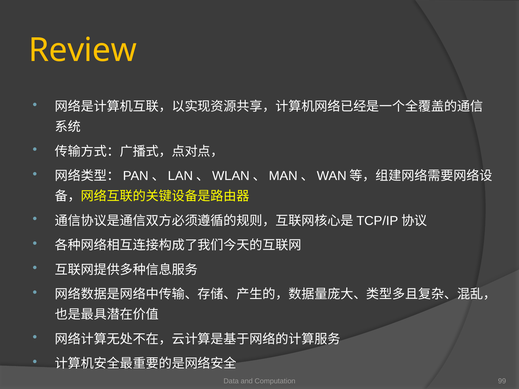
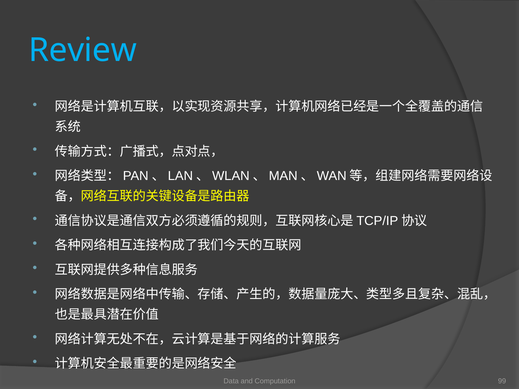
Review colour: yellow -> light blue (83, 50)
